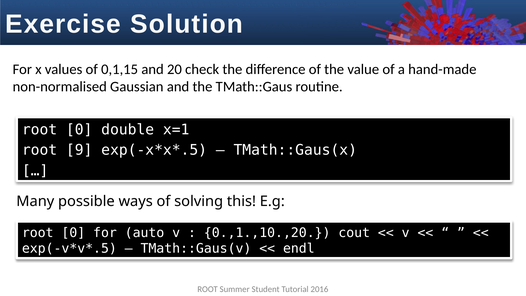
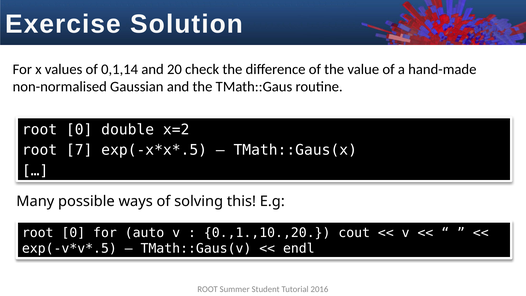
0,1,15: 0,1,15 -> 0,1,14 (120, 69)
x=1: x=1 -> x=2 (176, 130)
9: 9 -> 7 (79, 150)
